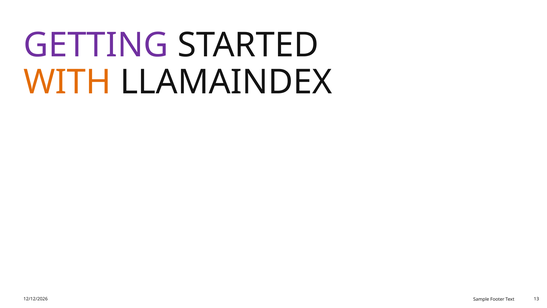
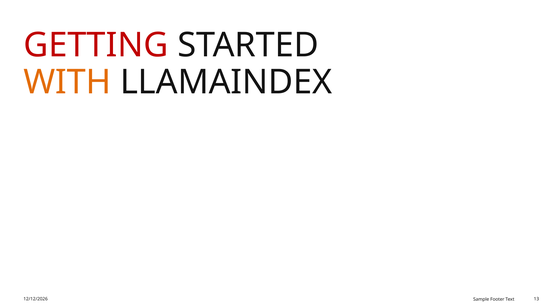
GETTING colour: purple -> red (96, 45)
